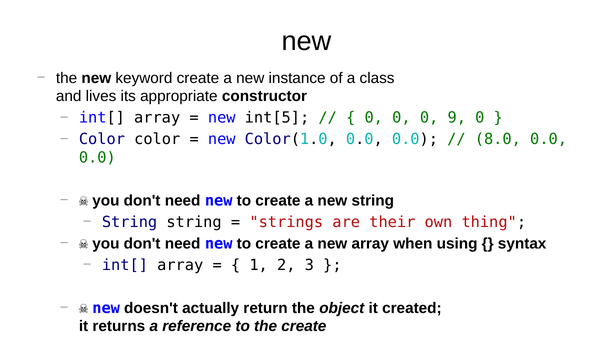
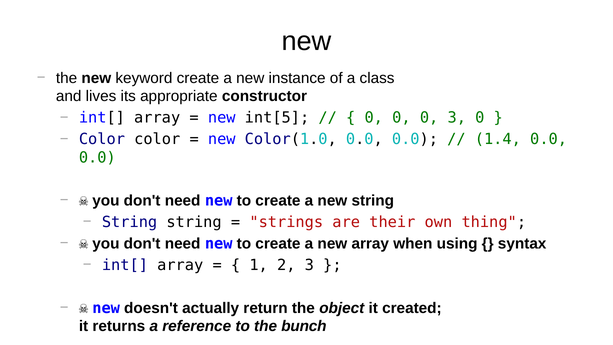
0 9: 9 -> 3 (457, 118)
8.0: 8.0 -> 1.4 (498, 139)
the create: create -> bunch (304, 326)
